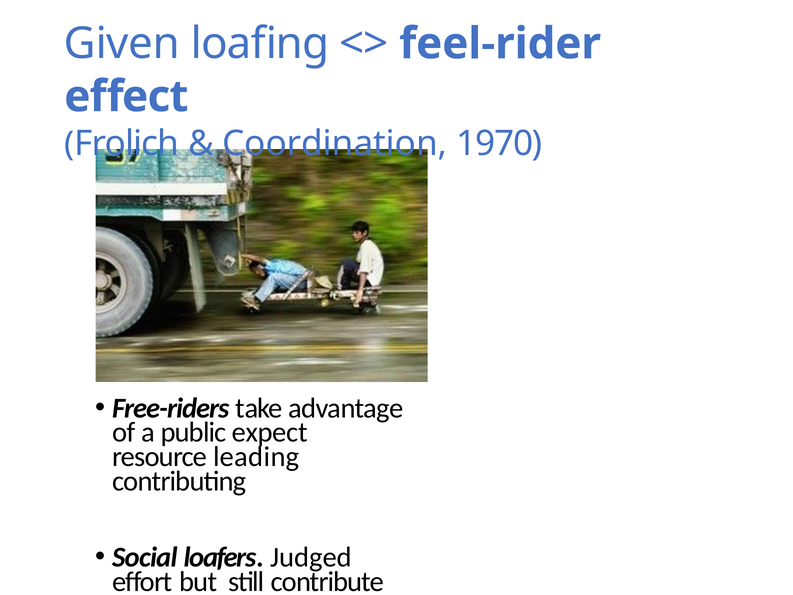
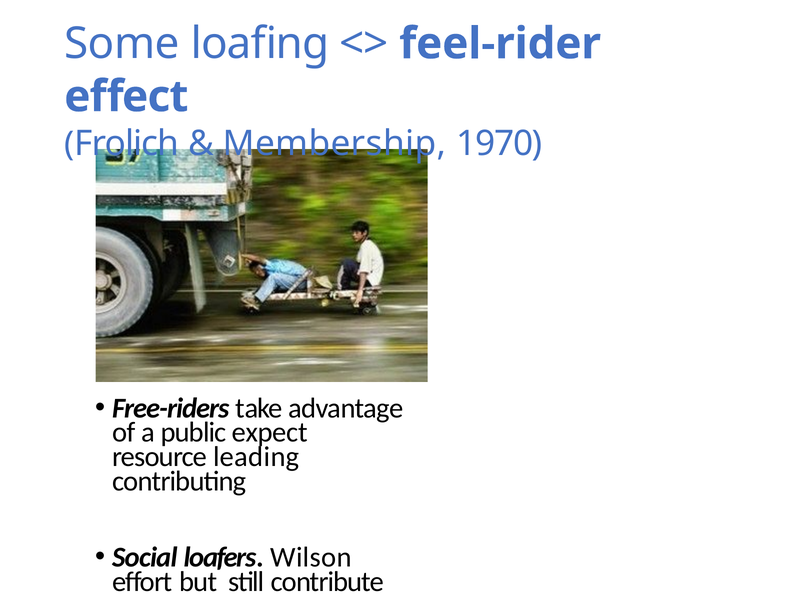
Given: Given -> Some (122, 44)
Coordination: Coordination -> Membership (334, 144)
Judged: Judged -> Wilson (311, 557)
